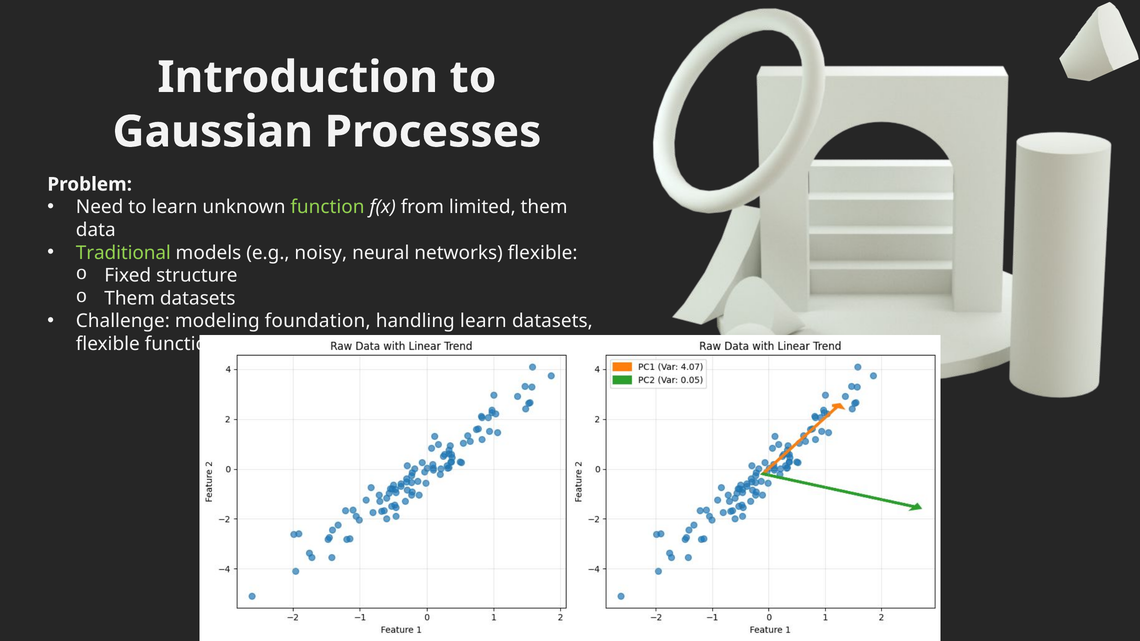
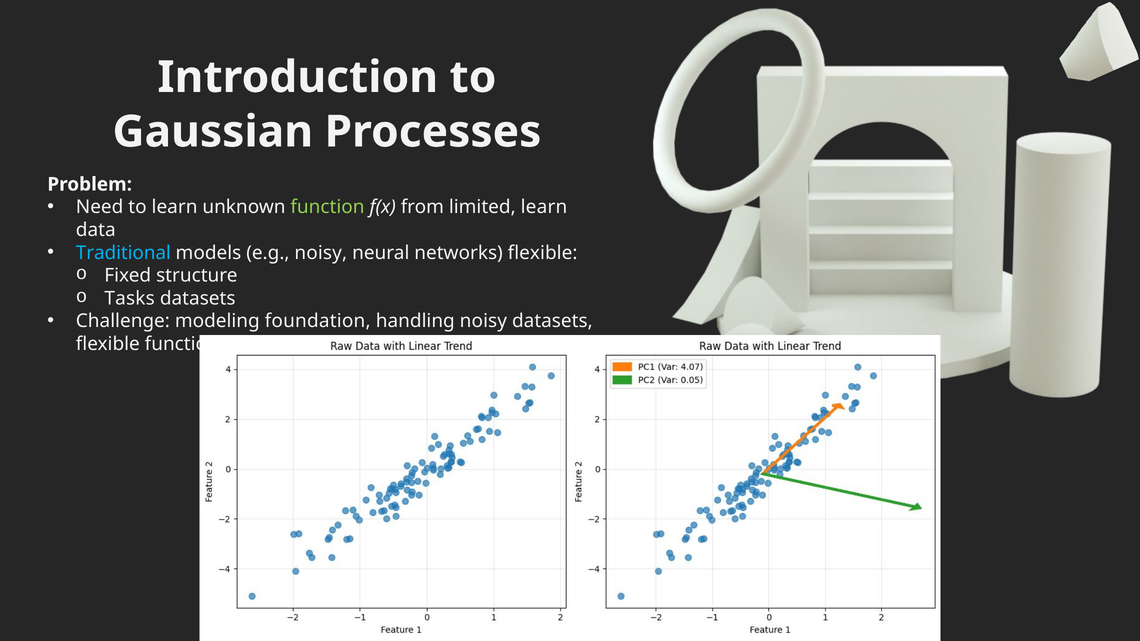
limited them: them -> learn (544, 207)
Traditional colour: light green -> light blue (123, 253)
Them: Them -> Tasks (130, 298)
handling learn: learn -> noisy (483, 321)
